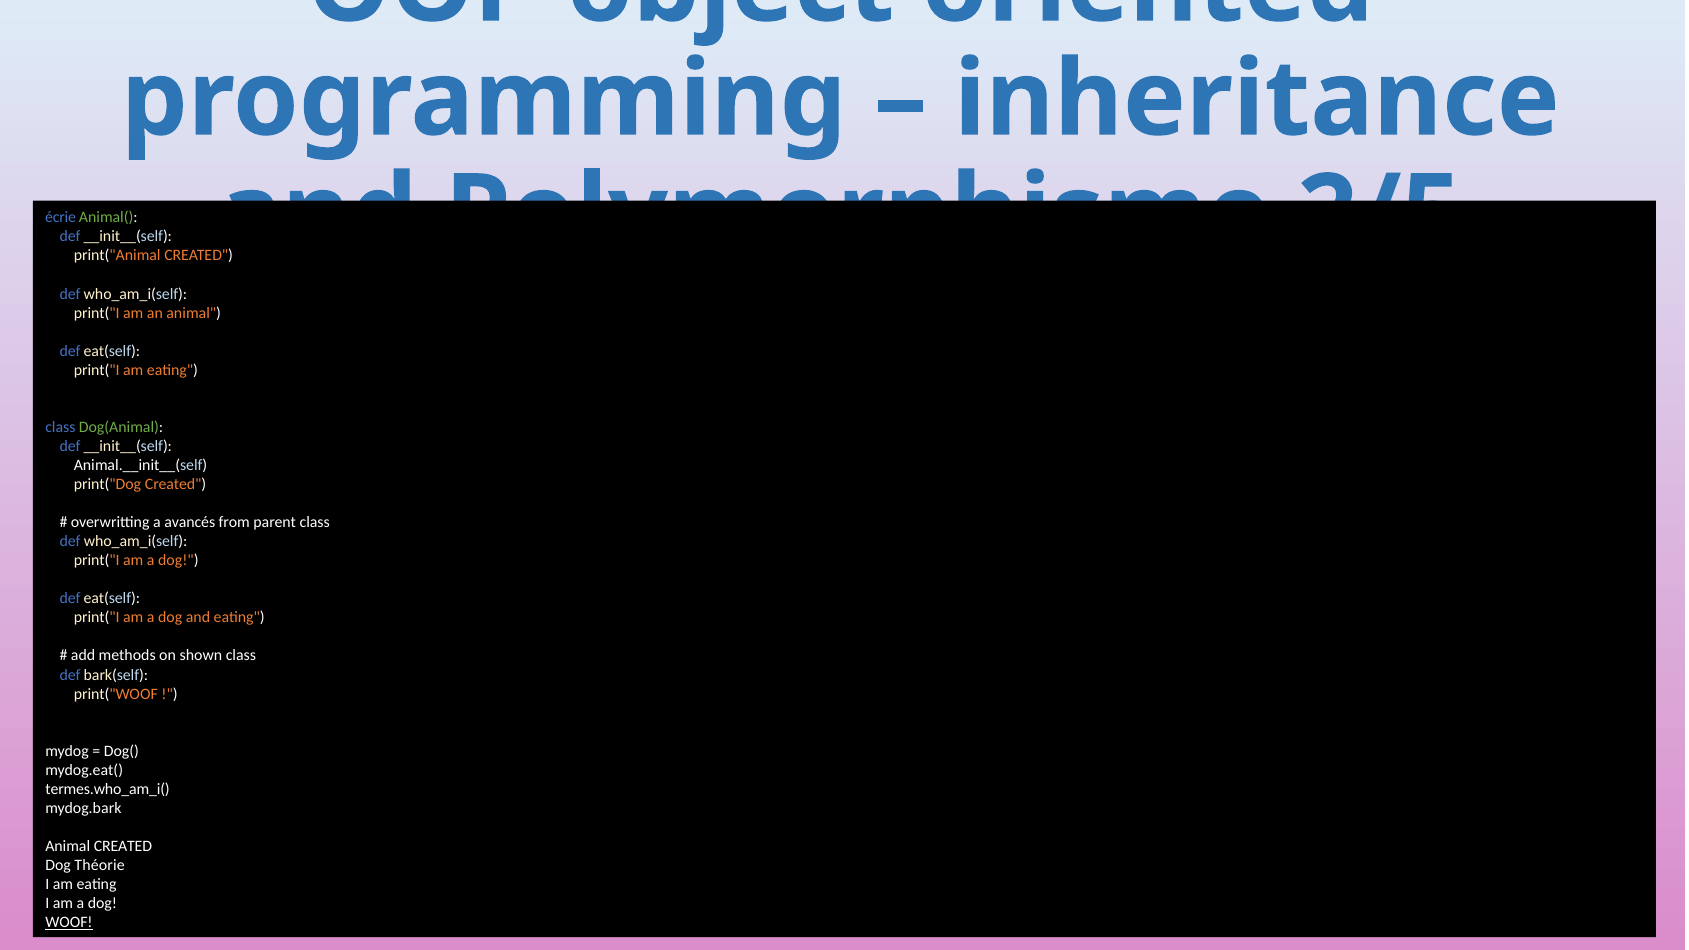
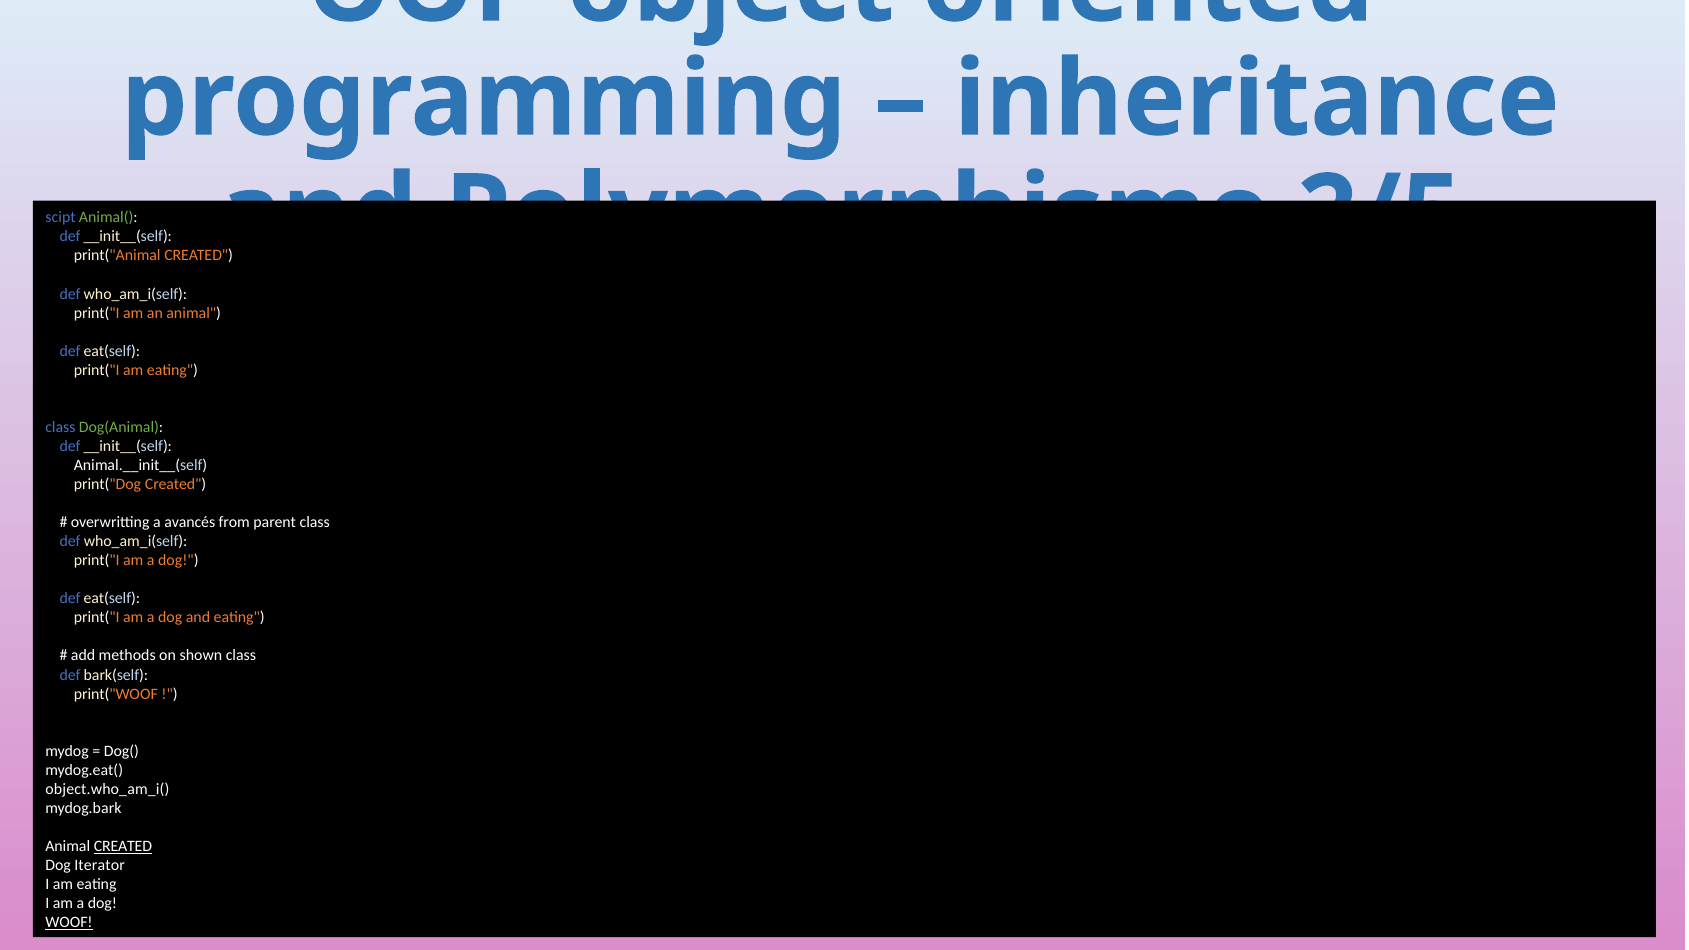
écrie: écrie -> scipt (61, 218)
termes.who_am_i(: termes.who_am_i( -> object.who_am_i( (107, 789)
CREATED underline: none -> present (123, 846)
Théorie: Théorie -> Iterator (100, 865)
